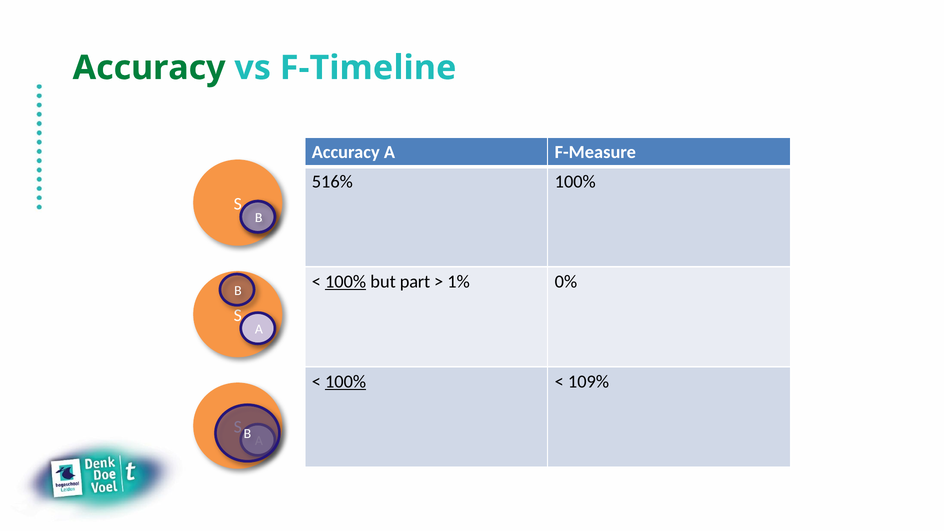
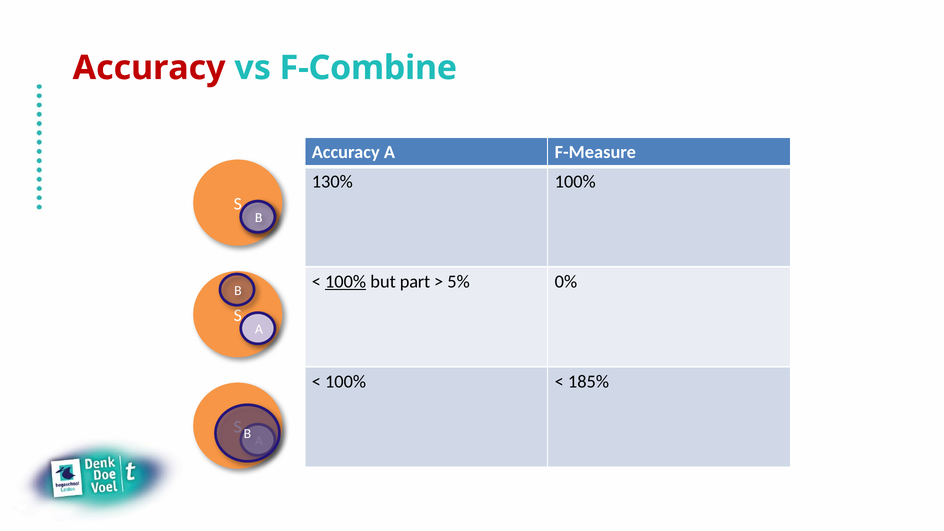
Accuracy colour: green -> red (149, 68)
F-Timeline: F-Timeline -> F-Combine (368, 68)
516%: 516% -> 130% (332, 182)
1%: 1% -> 5% (459, 282)
100% underline: present -> none (346, 382)
109%: 109% -> 185% (588, 382)
